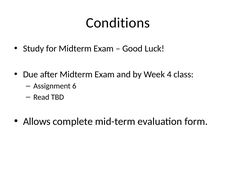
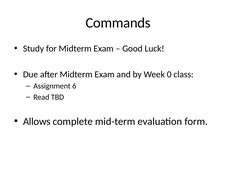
Conditions: Conditions -> Commands (118, 23)
4: 4 -> 0 (169, 74)
